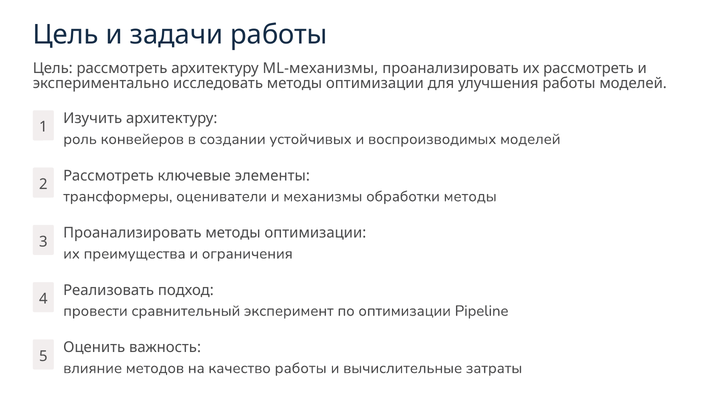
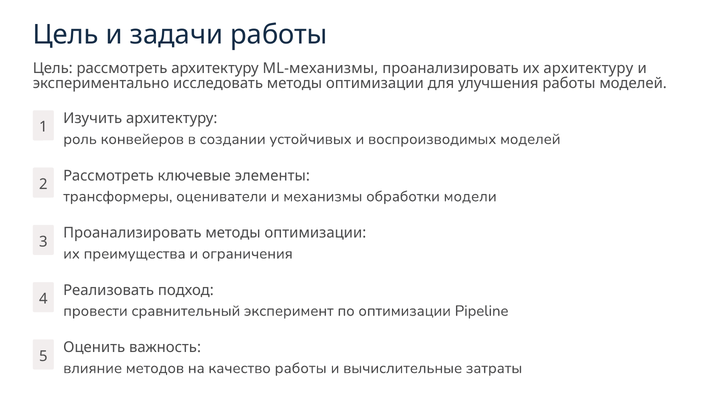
их рассмотреть: рассмотреть -> архитектуру (588, 68)
обработки методы: методы -> модели (470, 196)
